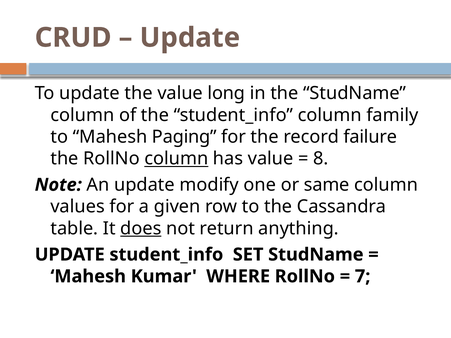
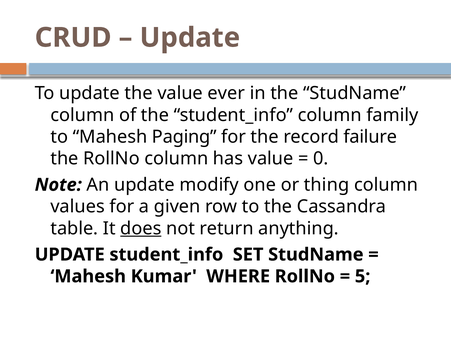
long: long -> ever (226, 93)
column underline: present -> none (176, 159)
8: 8 -> 0 (321, 159)
same: same -> thing (327, 185)
7: 7 -> 5 (363, 277)
